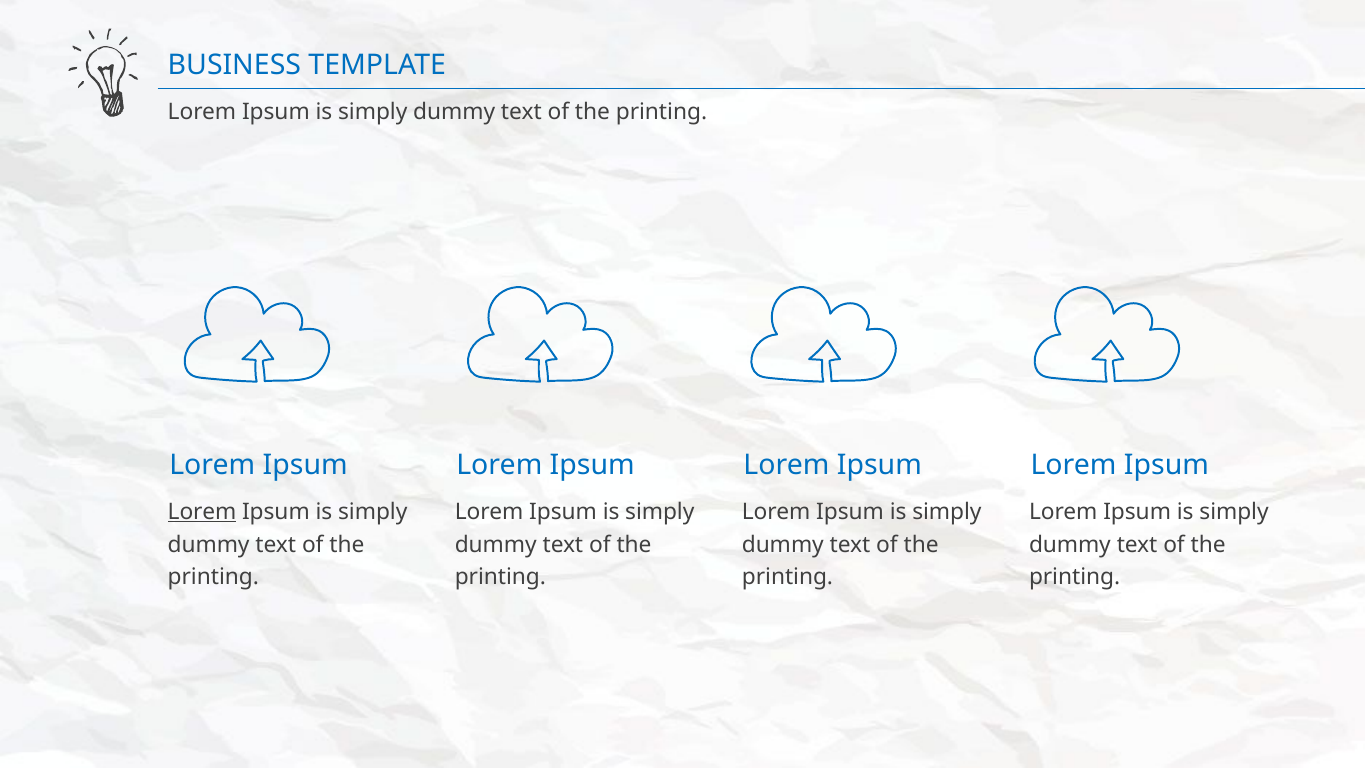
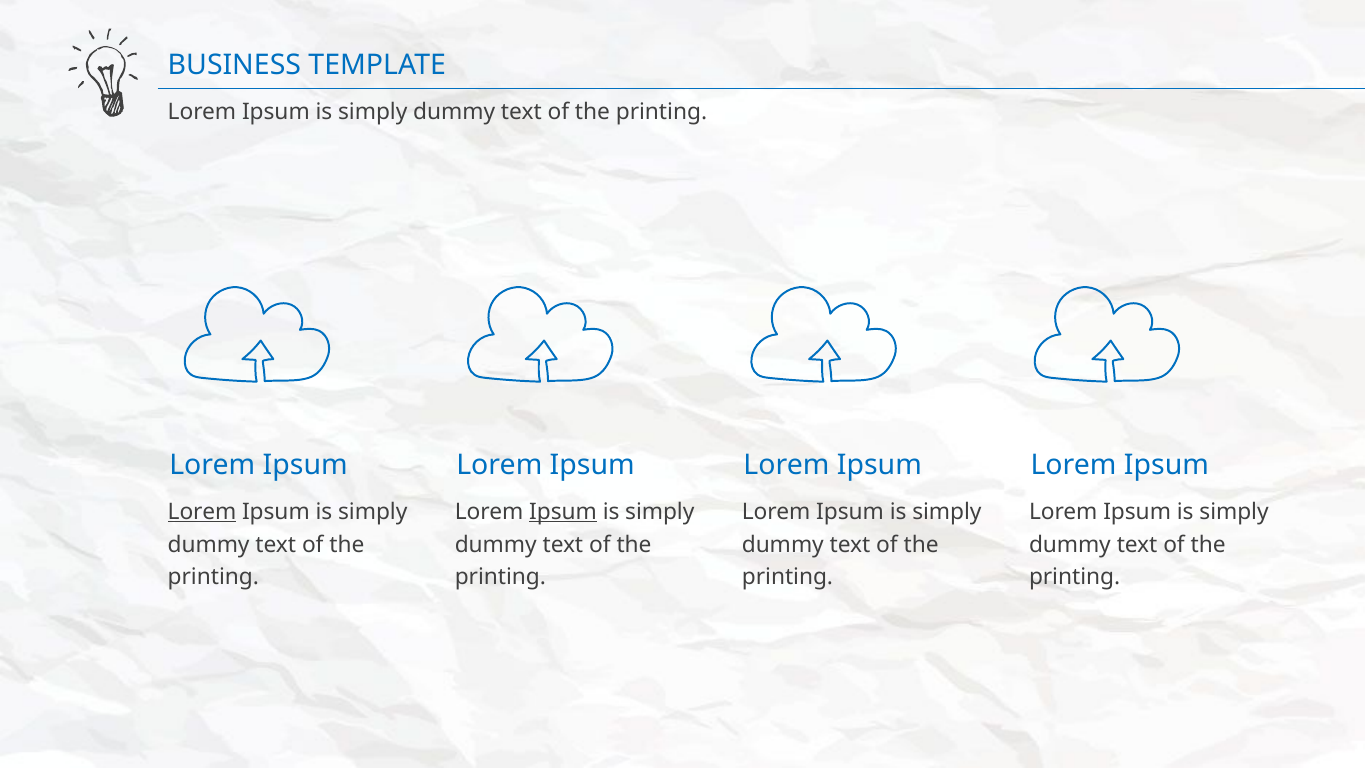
Ipsum underline: none -> present (563, 512)
